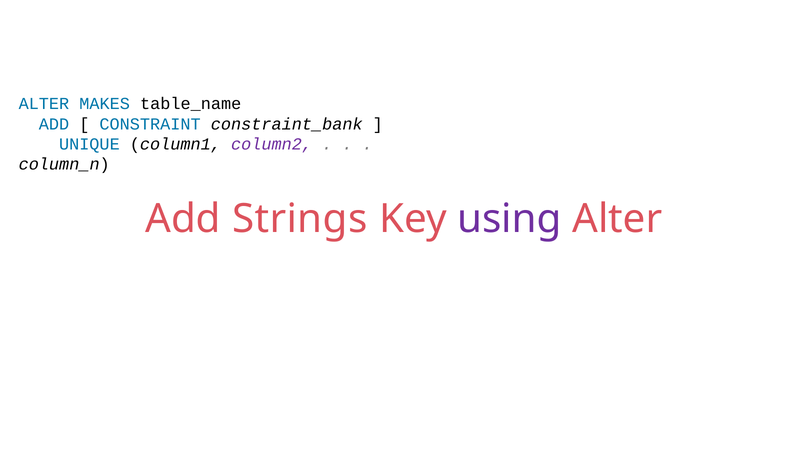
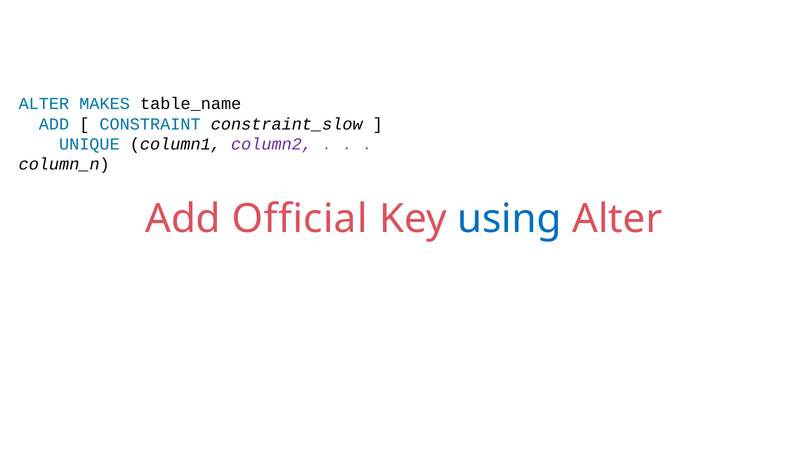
constraint_bank: constraint_bank -> constraint_slow (287, 124)
Strings: Strings -> Official (300, 219)
using colour: purple -> blue (509, 219)
